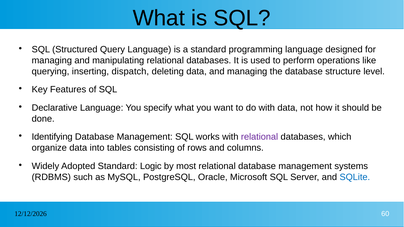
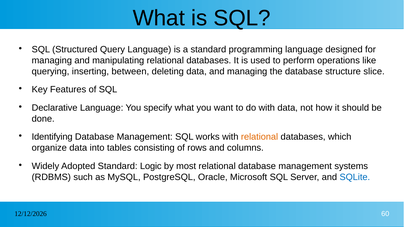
dispatch: dispatch -> between (130, 71)
level: level -> slice (374, 71)
relational colour: purple -> orange (260, 137)
